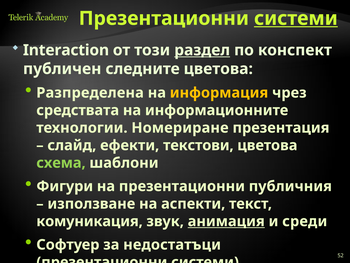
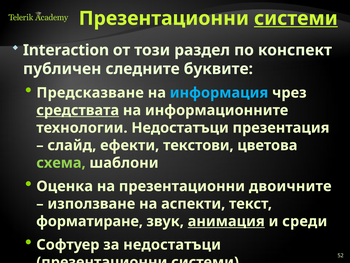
раздел underline: present -> none (202, 50)
следните цветова: цветова -> буквите (218, 69)
Разпределена: Разпределена -> Предсказване (90, 93)
информация colour: yellow -> light blue (219, 93)
средствата underline: none -> present (78, 110)
технологии Номериране: Номериране -> Недостатъци (180, 128)
Фигури: Фигури -> Оценка (65, 186)
публичния: публичния -> двоичните (290, 186)
комуникация: комуникация -> форматиране (90, 221)
